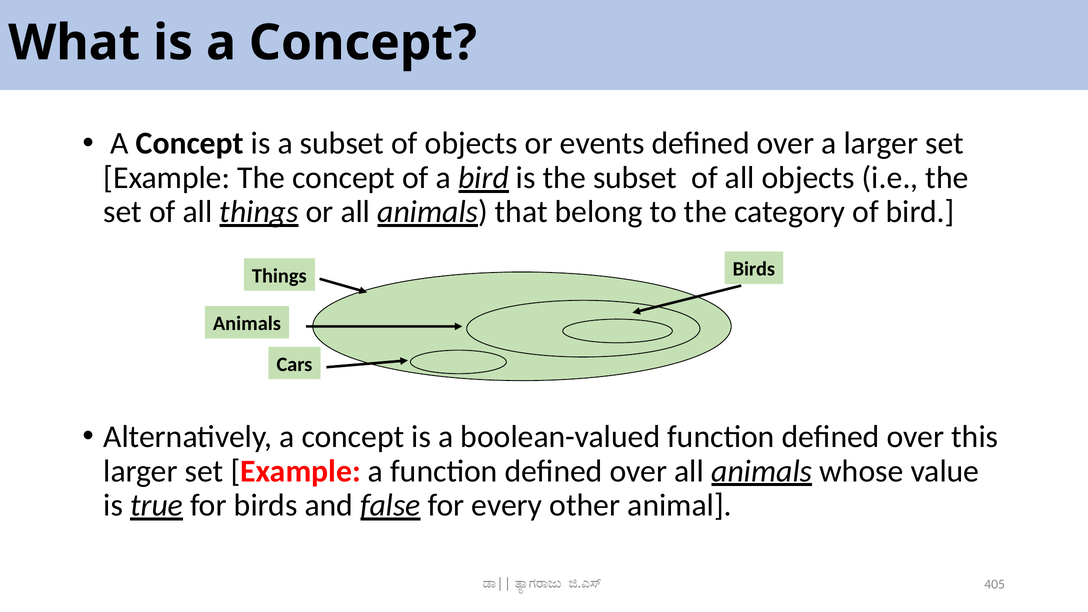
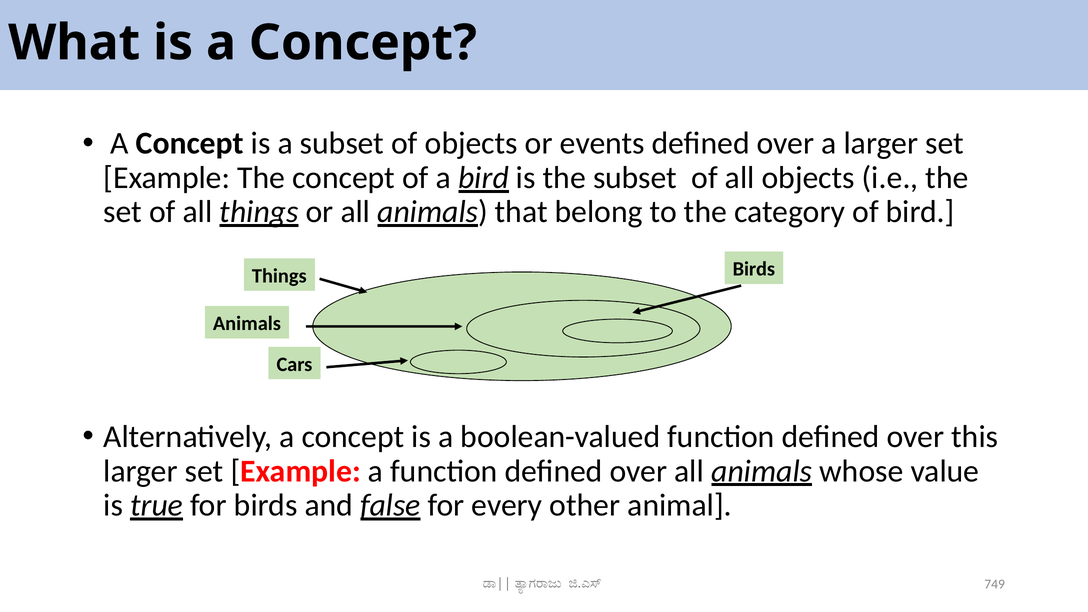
405: 405 -> 749 (995, 584)
